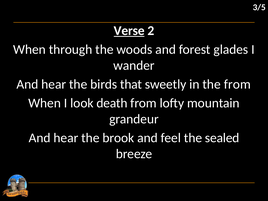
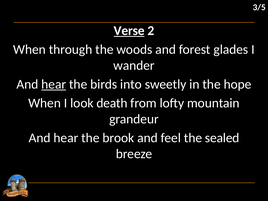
hear underline: none -> present (54, 84)
that: that -> into (131, 84)
the from: from -> hope (238, 84)
